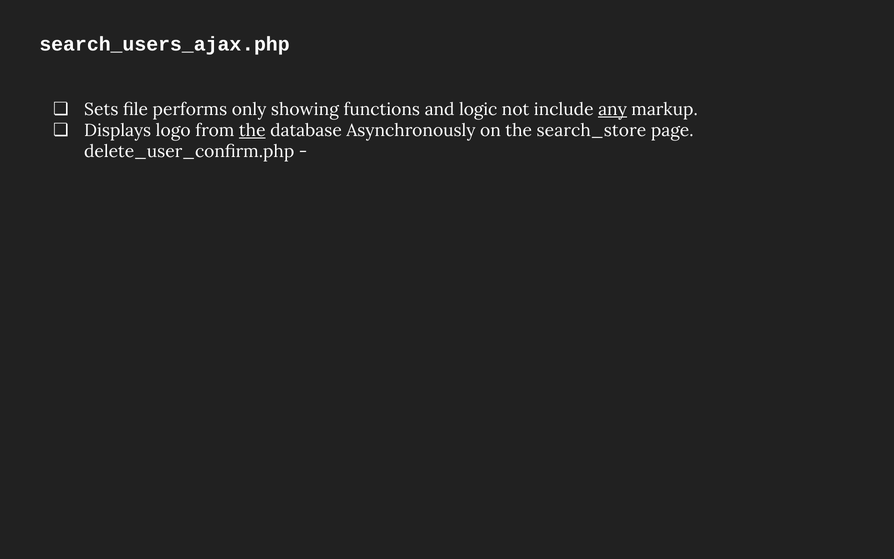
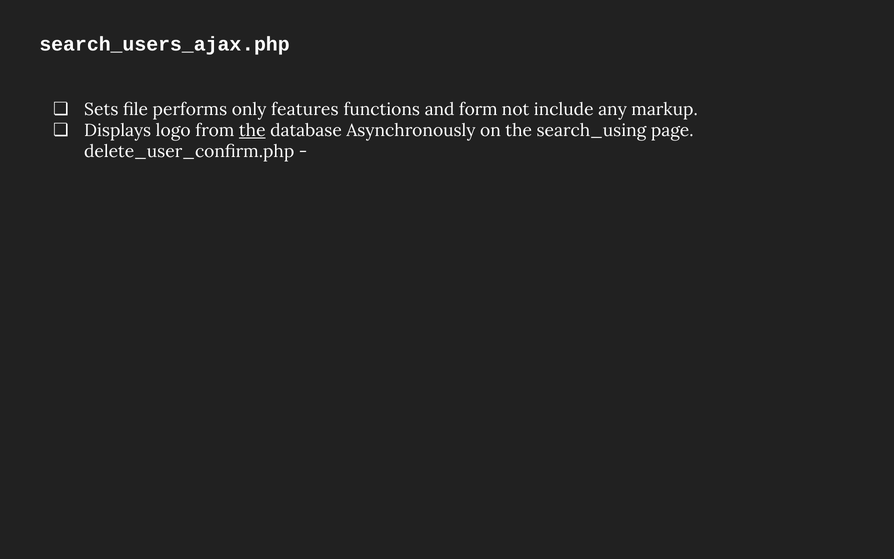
showing: showing -> features (305, 110)
logic: logic -> form (478, 110)
any underline: present -> none (612, 110)
search_store: search_store -> search_using (591, 130)
